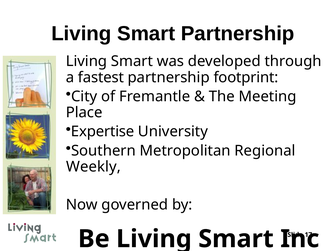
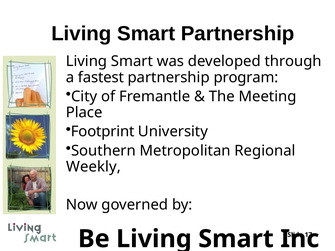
footprint: footprint -> program (246, 77)
Expertise: Expertise -> Footprint (103, 132)
